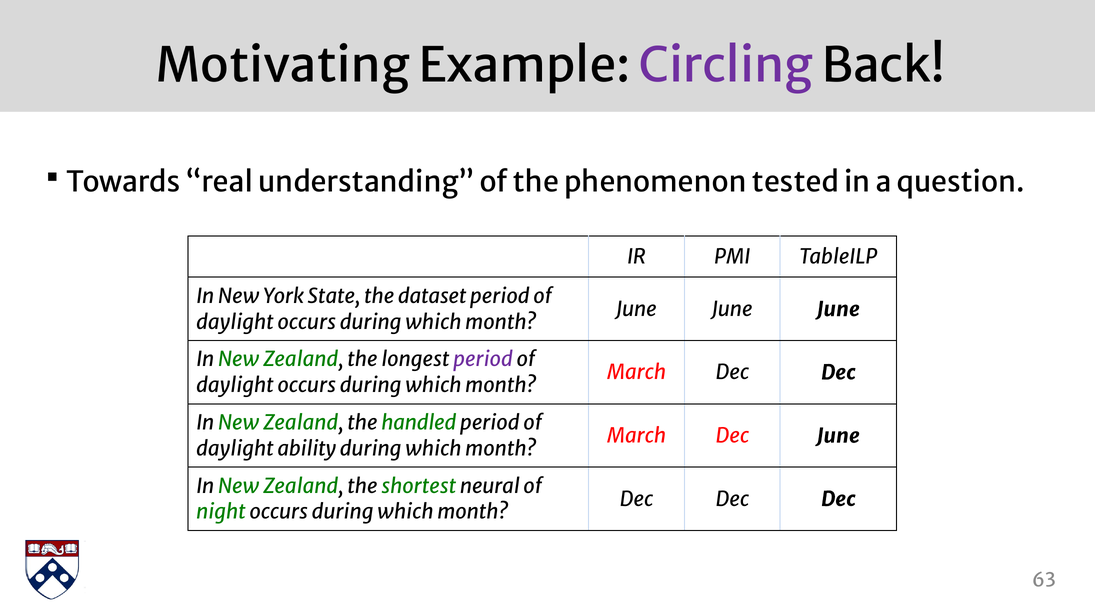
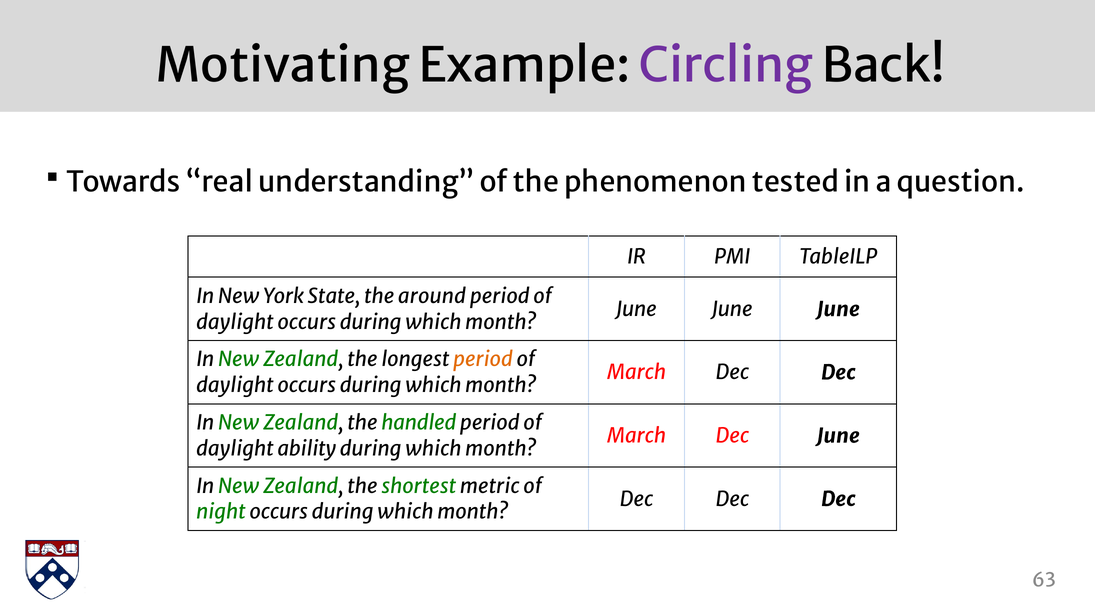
dataset: dataset -> around (432, 296)
period colour: purple -> orange (483, 360)
neural: neural -> metric (490, 486)
